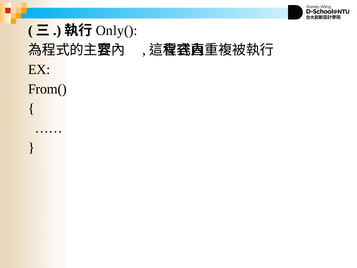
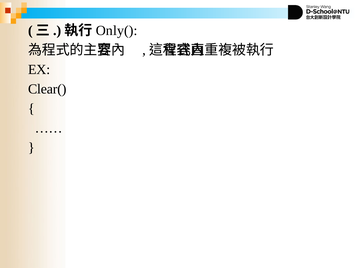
From(: From( -> Clear( (47, 89)
